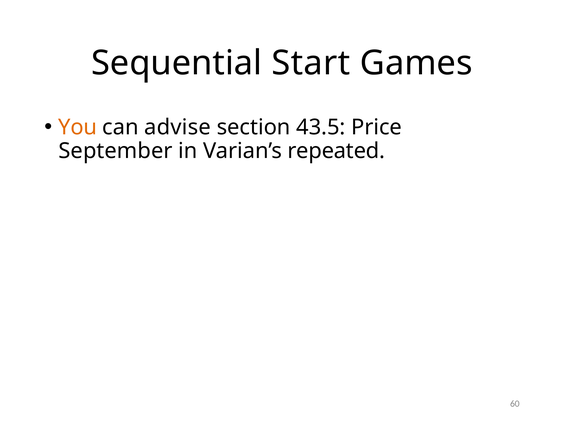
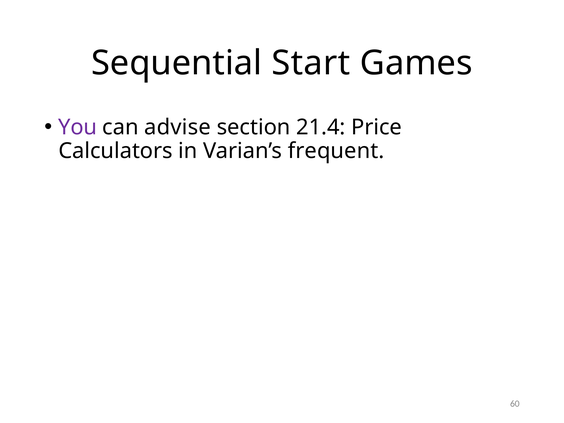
You colour: orange -> purple (78, 127)
43.5: 43.5 -> 21.4 (321, 127)
September: September -> Calculators (116, 151)
repeated: repeated -> frequent (336, 151)
